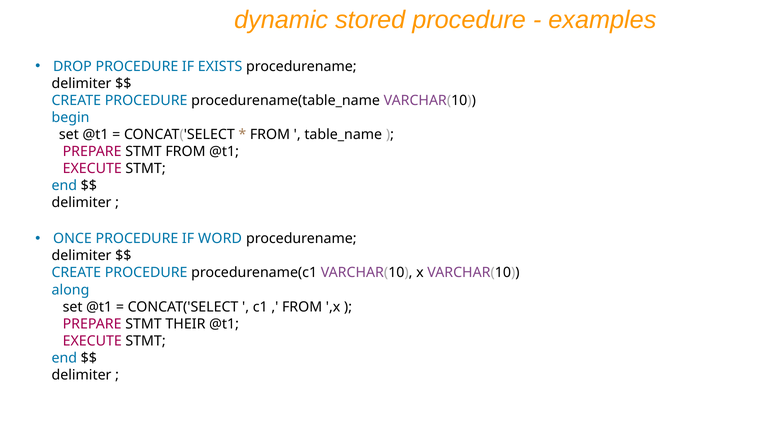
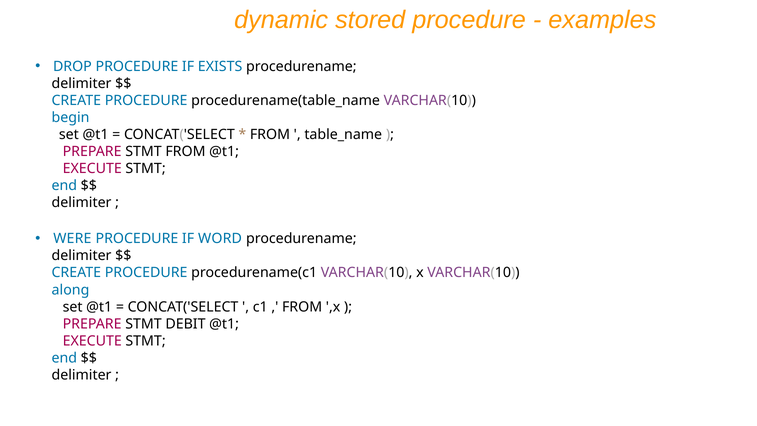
ONCE: ONCE -> WERE (72, 239)
THEIR: THEIR -> DEBIT (185, 324)
